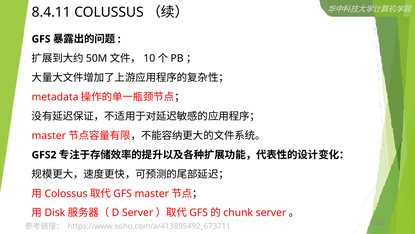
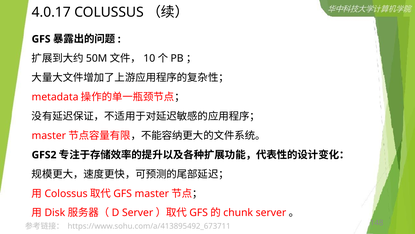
8.4.11: 8.4.11 -> 4.0.17 (51, 12)
